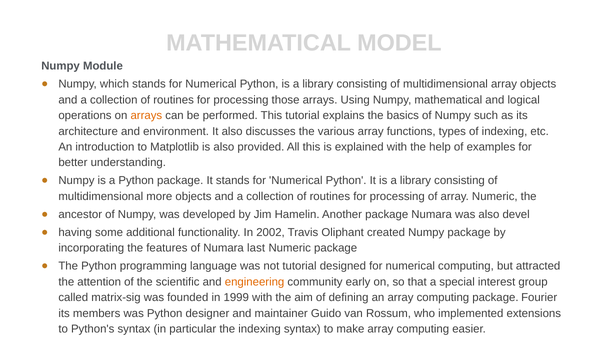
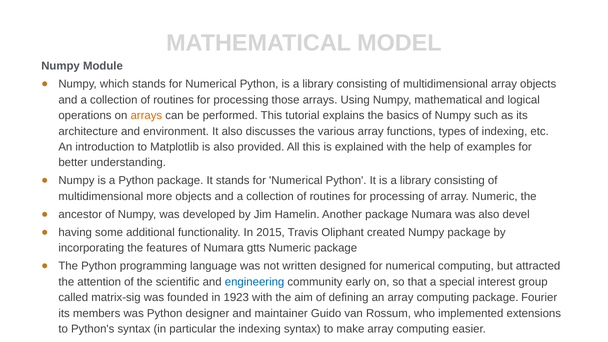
2002: 2002 -> 2015 (271, 232)
last: last -> gtts (256, 248)
not tutorial: tutorial -> written (299, 266)
engineering colour: orange -> blue (255, 282)
1999: 1999 -> 1923 (236, 298)
